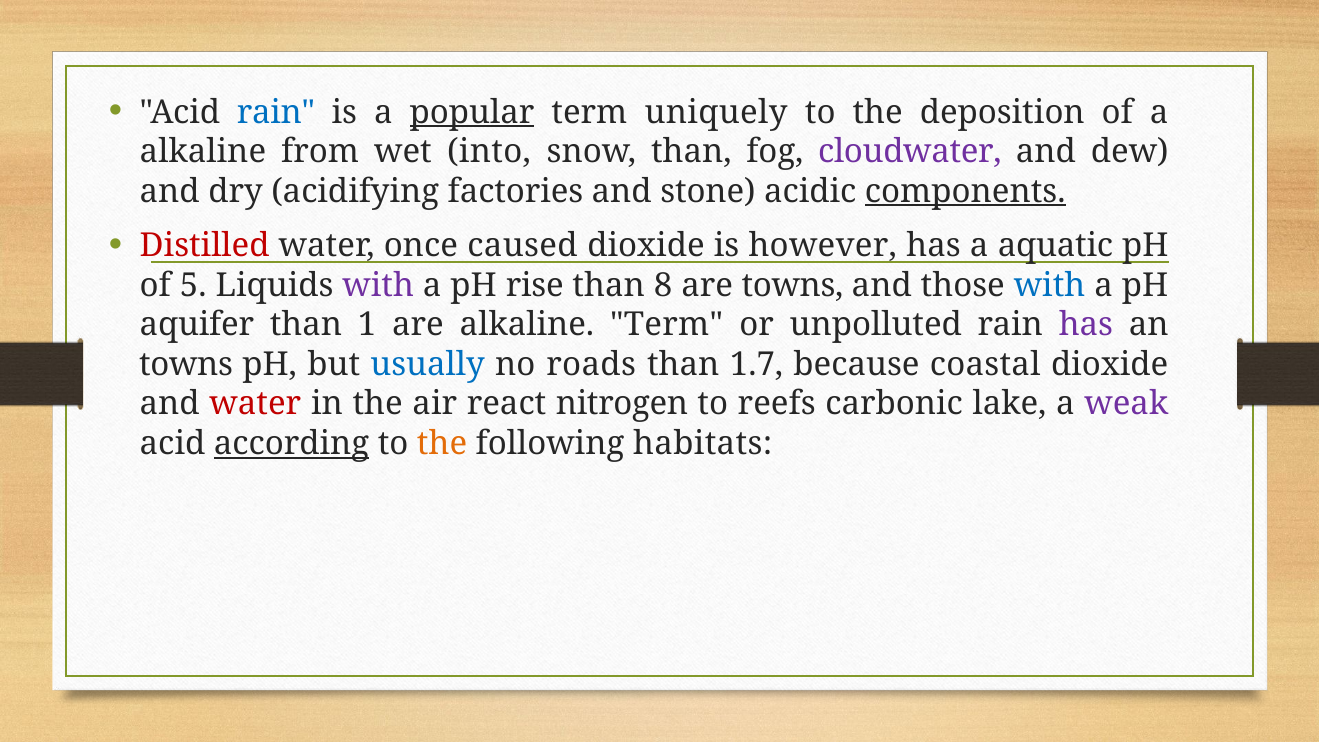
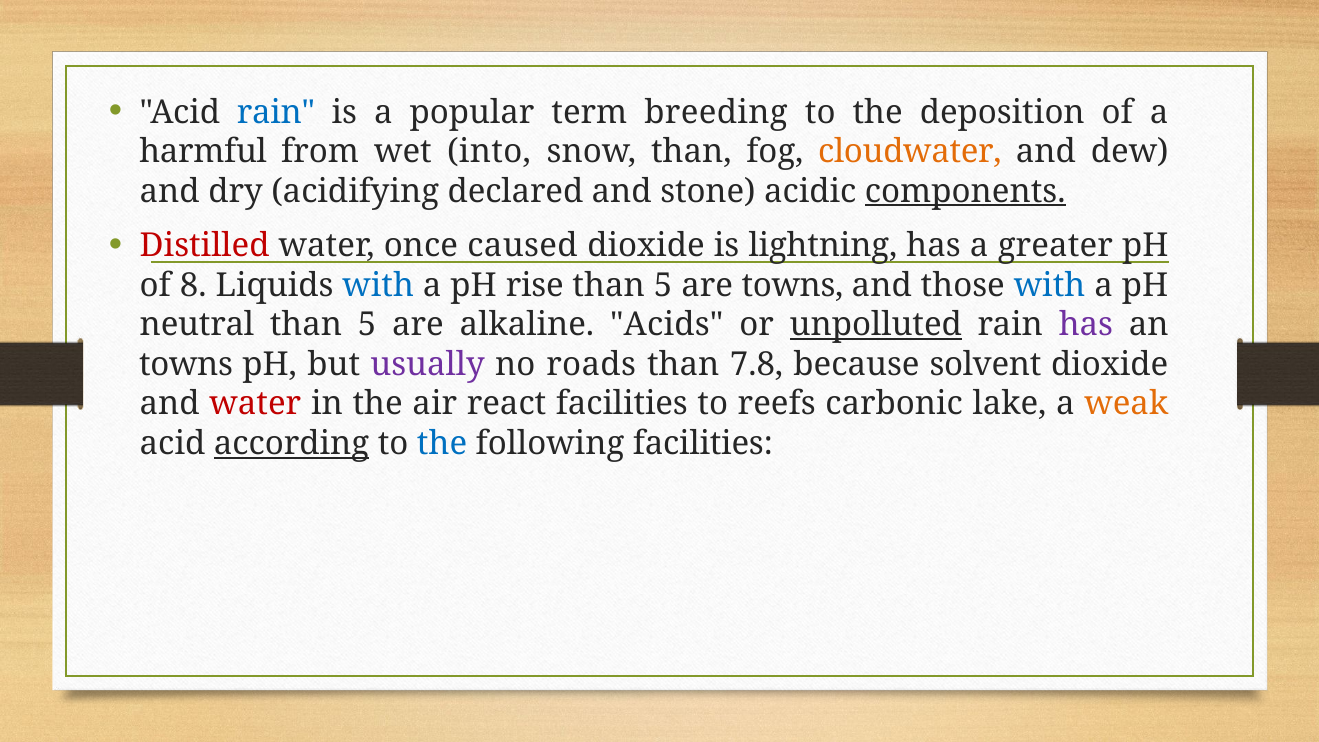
popular underline: present -> none (472, 112)
uniquely: uniquely -> breeding (716, 112)
alkaline: alkaline -> harmful (203, 152)
cloudwater colour: purple -> orange (910, 152)
factories: factories -> declared (515, 191)
however: however -> lightning (823, 246)
aquatic: aquatic -> greater (1055, 246)
5: 5 -> 8 (193, 285)
with colour: purple -> blue (378, 285)
8: 8 -> 5 (663, 285)
aquifer: aquifer -> neutral (197, 325)
1: 1 -> 5 (367, 325)
alkaline Term: Term -> Acids (667, 325)
unpolluted underline: none -> present (876, 325)
usually colour: blue -> purple (428, 364)
1.7: 1.7 -> 7.8 (757, 364)
coastal: coastal -> solvent (985, 364)
react nitrogen: nitrogen -> facilities (622, 404)
weak colour: purple -> orange (1126, 404)
the colour: orange -> blue (442, 444)
following habitats: habitats -> facilities (703, 444)
